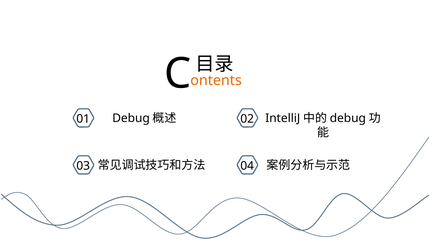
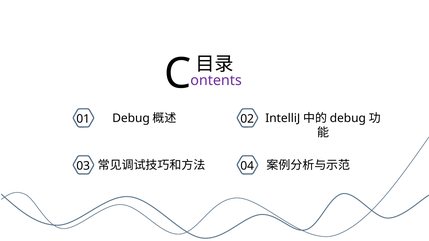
ontents colour: orange -> purple (216, 81)
